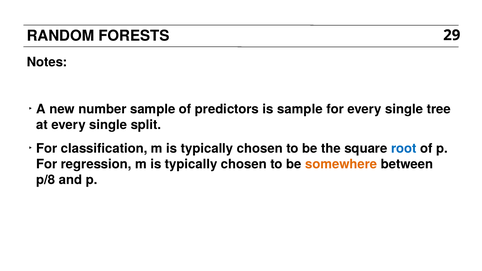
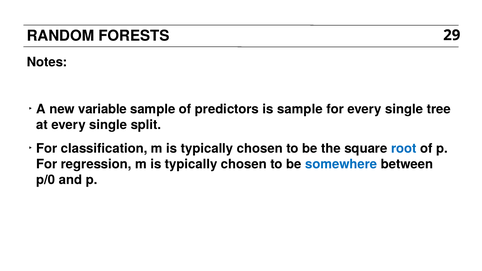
number: number -> variable (103, 109)
somewhere colour: orange -> blue (341, 164)
p/8: p/8 -> p/0 (46, 180)
